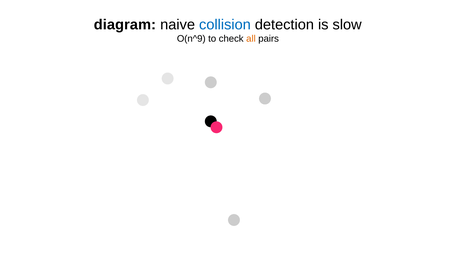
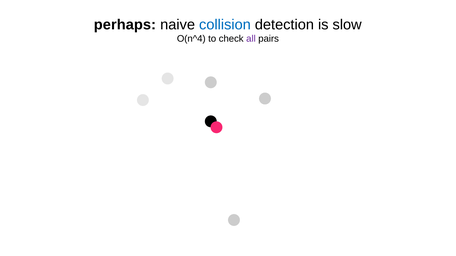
diagram: diagram -> perhaps (125, 25)
O(n^9: O(n^9 -> O(n^4 (191, 39)
all colour: orange -> purple (251, 39)
